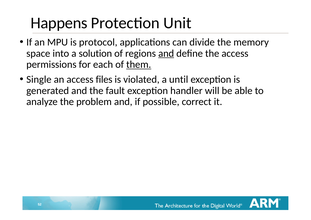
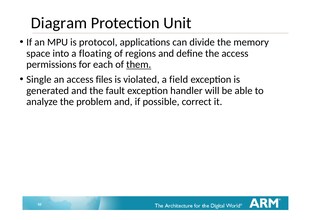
Happens: Happens -> Diagram (59, 23)
solution: solution -> floating (95, 53)
and underline: present -> none (166, 53)
until: until -> field (179, 79)
